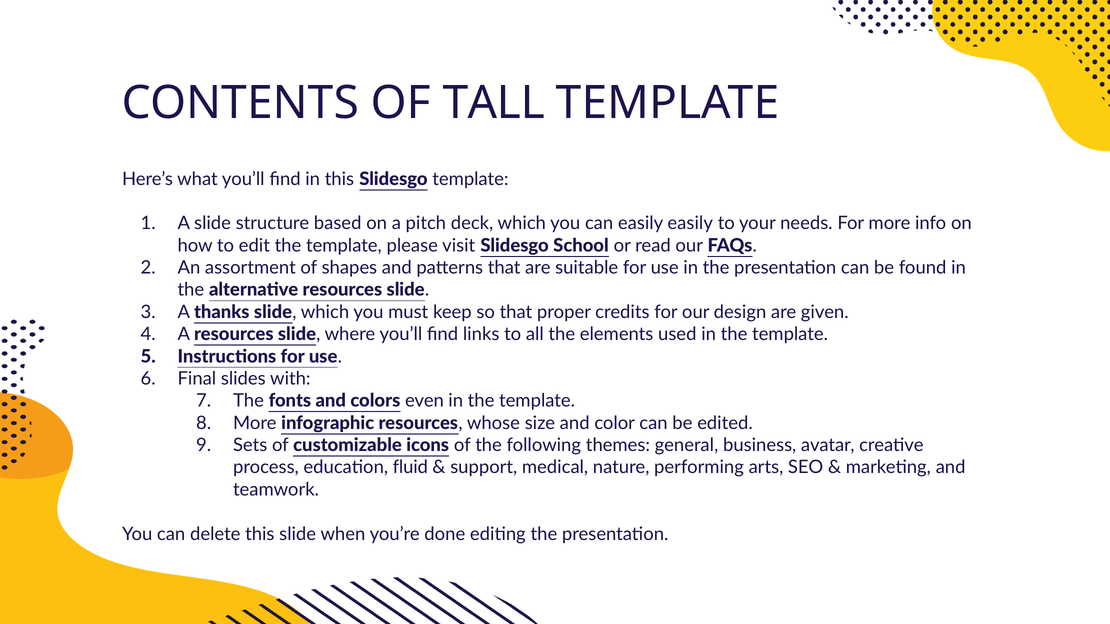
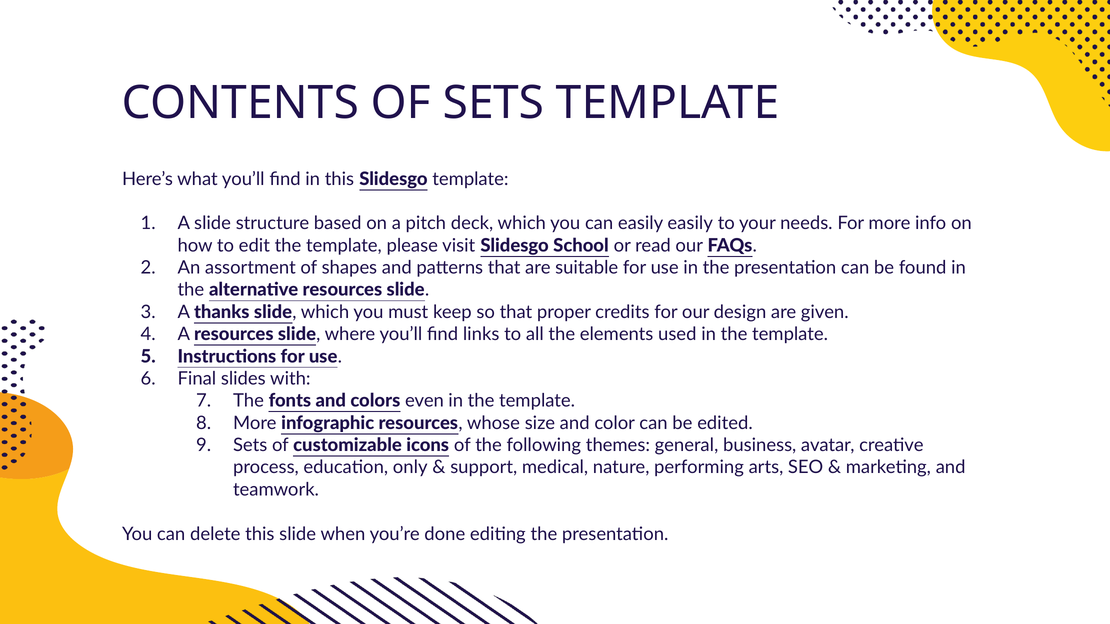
OF TALL: TALL -> SETS (494, 103)
fluid: fluid -> only (410, 468)
